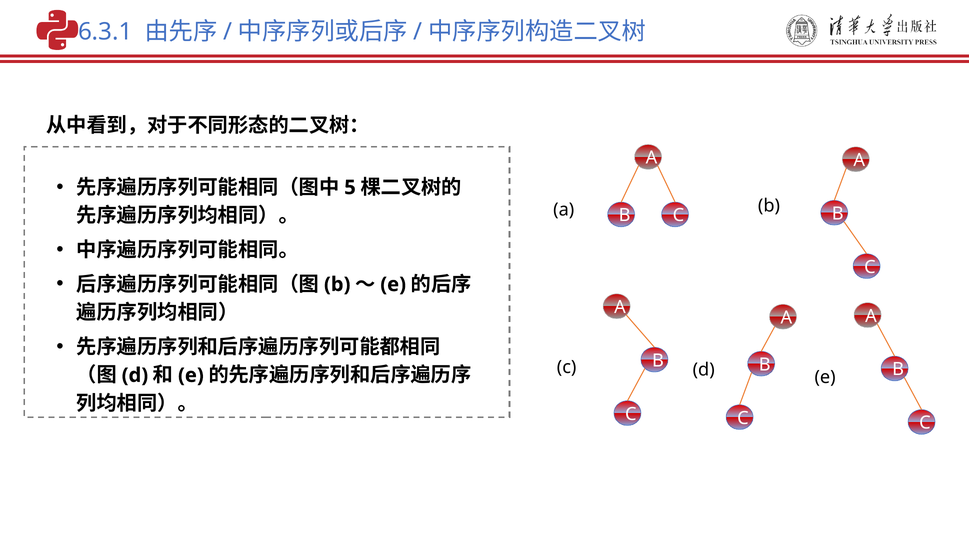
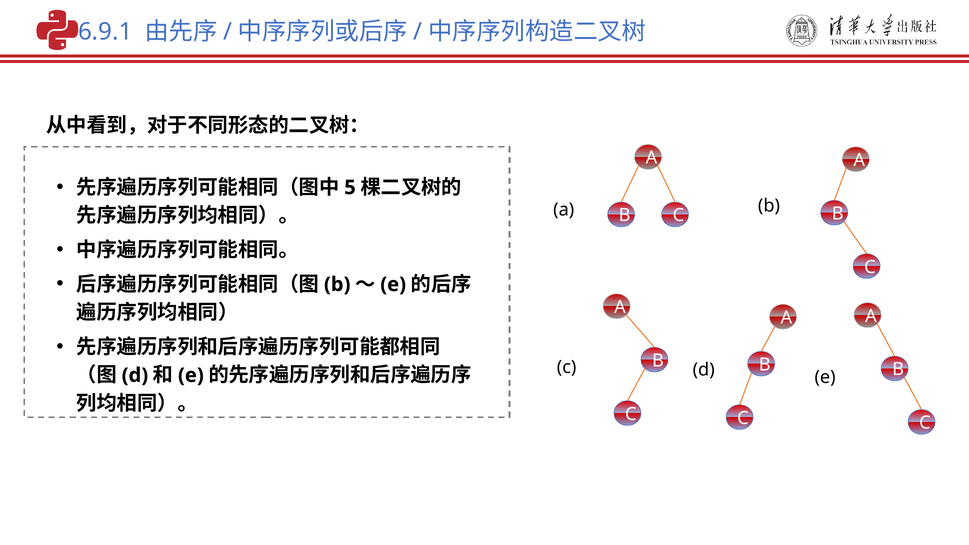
6.3.1: 6.3.1 -> 6.9.1 (105, 32)
